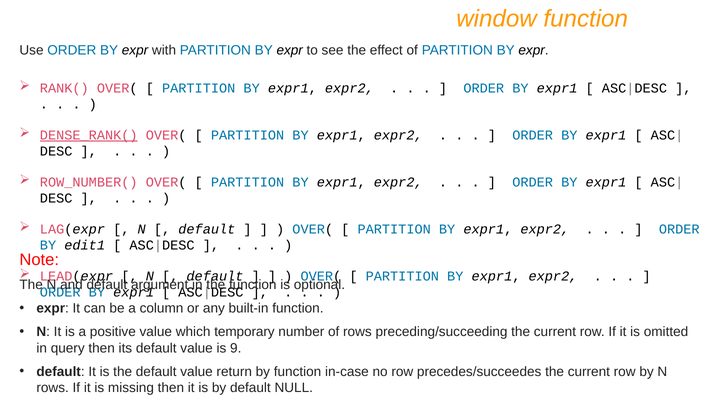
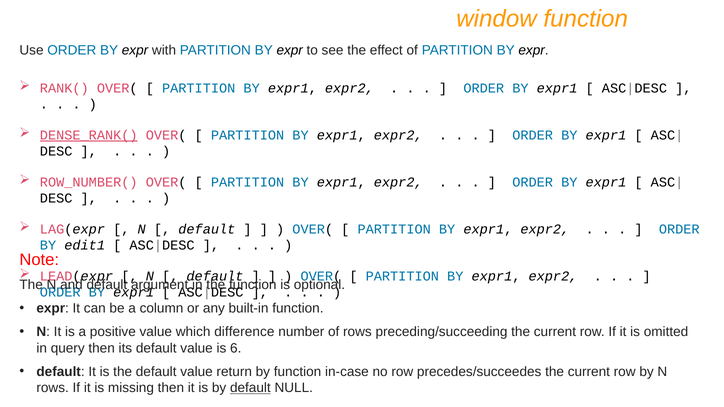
temporary: temporary -> difference (244, 332)
9: 9 -> 6 (236, 348)
default underline: none -> present (250, 388)
